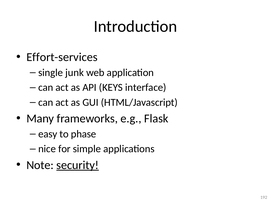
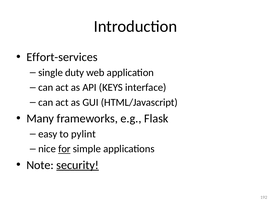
junk: junk -> duty (75, 72)
phase: phase -> pylint (83, 134)
for underline: none -> present (64, 148)
